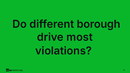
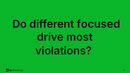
borough: borough -> focused (98, 24)
